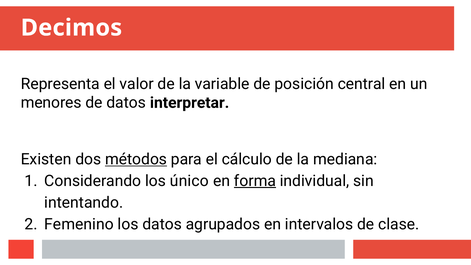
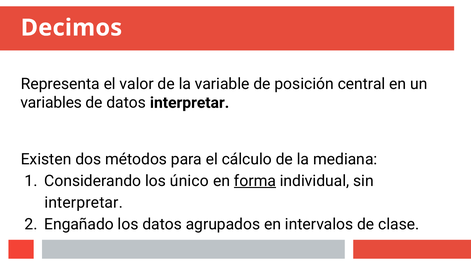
menores: menores -> variables (51, 103)
métodos underline: present -> none (136, 159)
intentando: intentando -> interpretar (84, 203)
Femenino: Femenino -> Engañado (79, 224)
